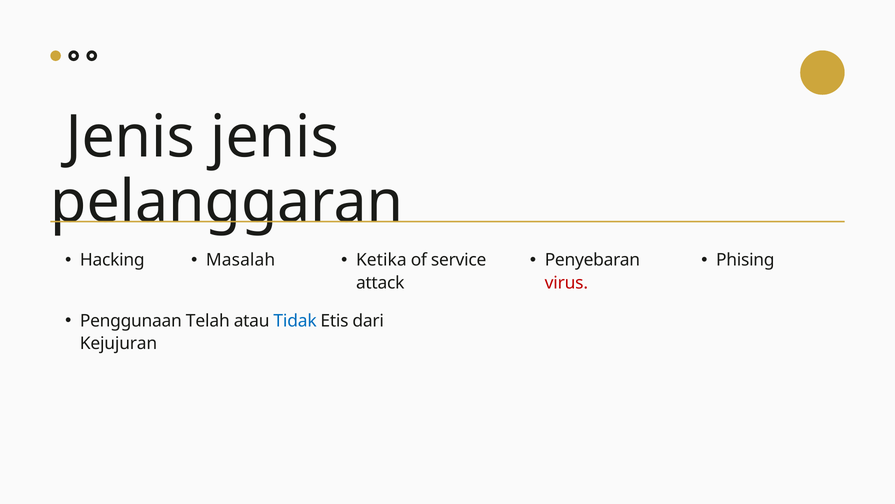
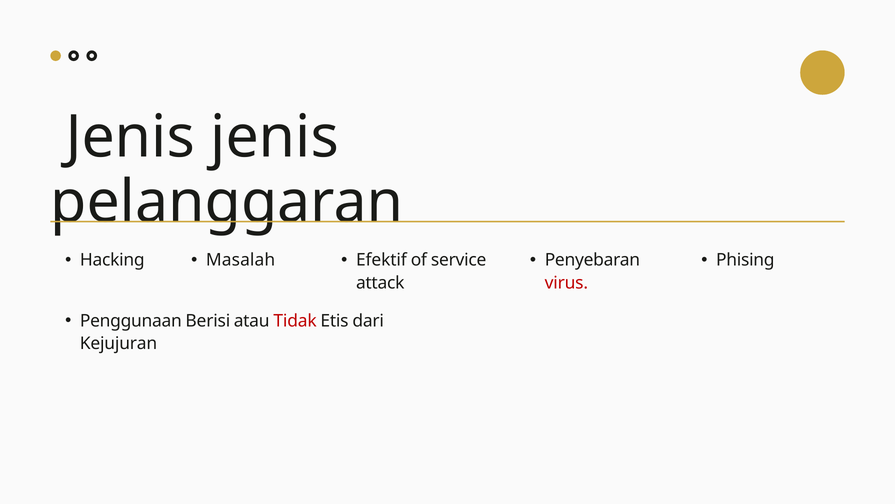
Ketika: Ketika -> Efektif (381, 260)
Telah: Telah -> Berisi (208, 320)
Tidak colour: blue -> red (295, 320)
